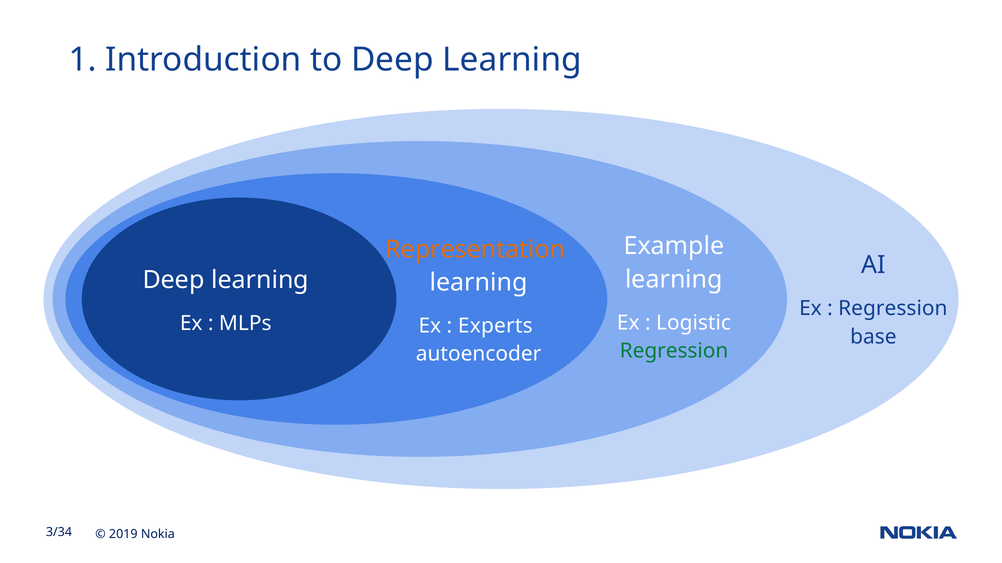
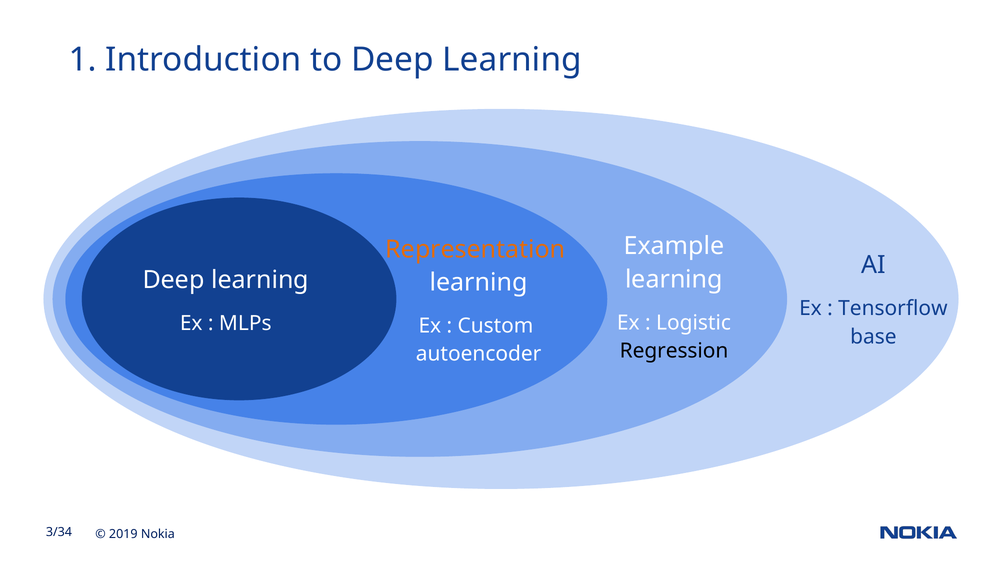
Regression: Regression -> Tensorflow (893, 309)
Experts: Experts -> Custom (495, 326)
Regression colour: green -> black (674, 351)
